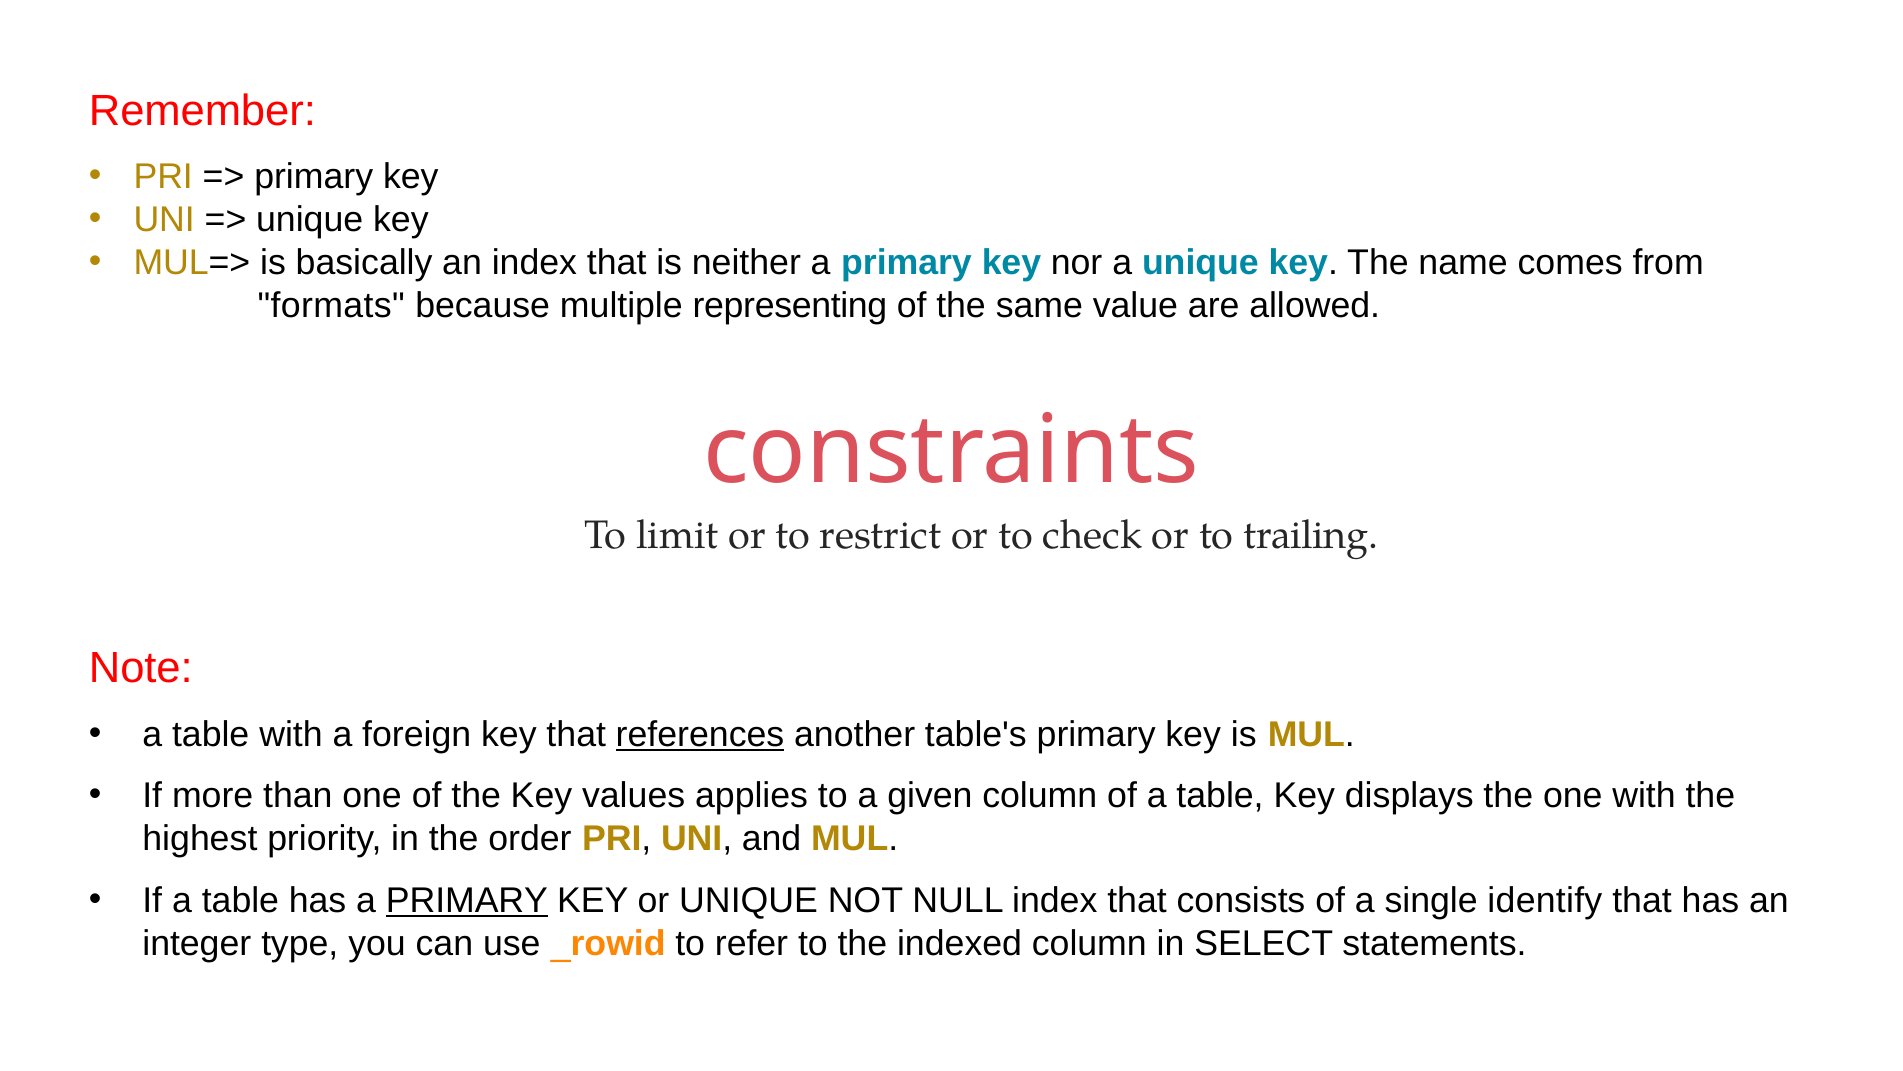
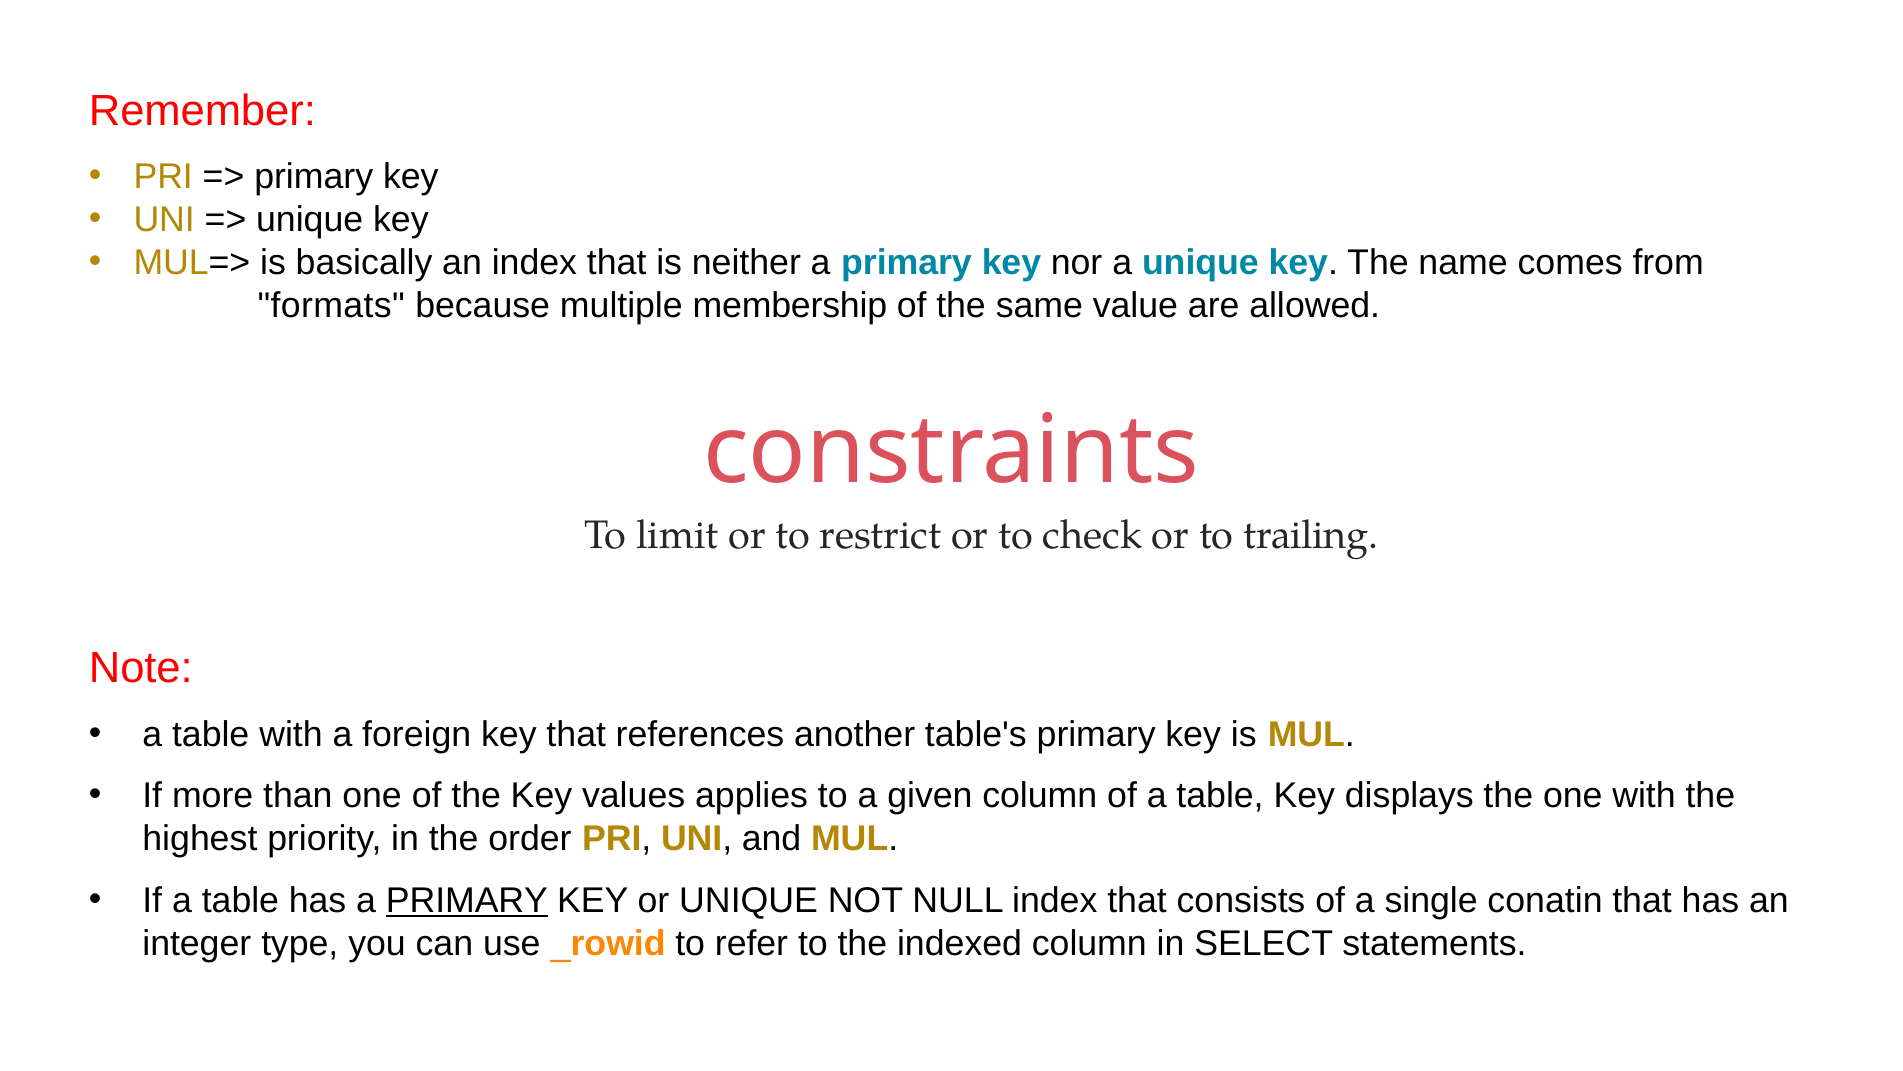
representing: representing -> membership (790, 305)
references underline: present -> none (700, 734)
identify: identify -> conatin (1545, 900)
